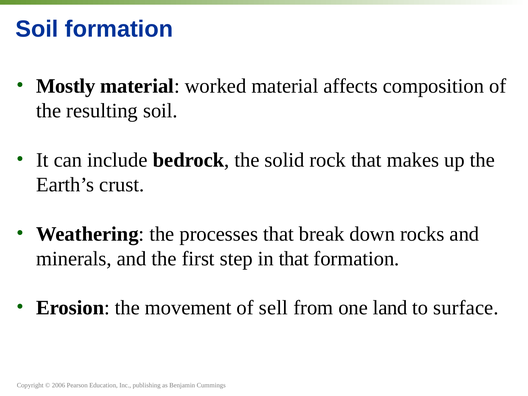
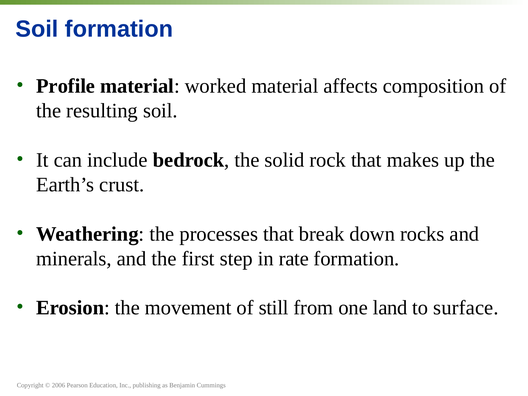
Mostly: Mostly -> Profile (66, 86)
in that: that -> rate (294, 259)
sell: sell -> still (274, 308)
